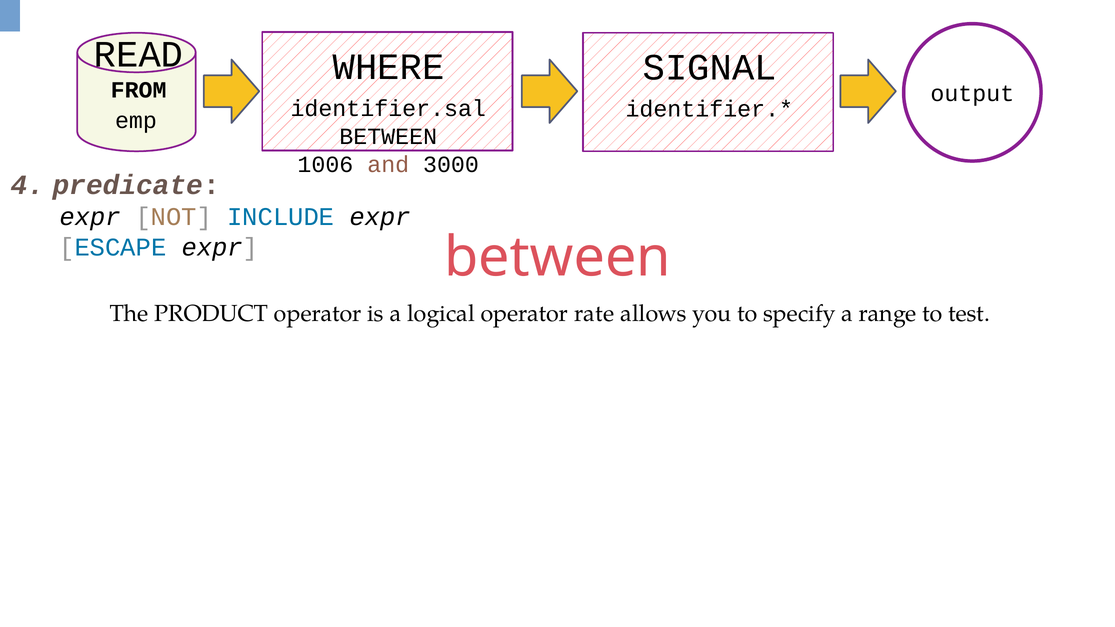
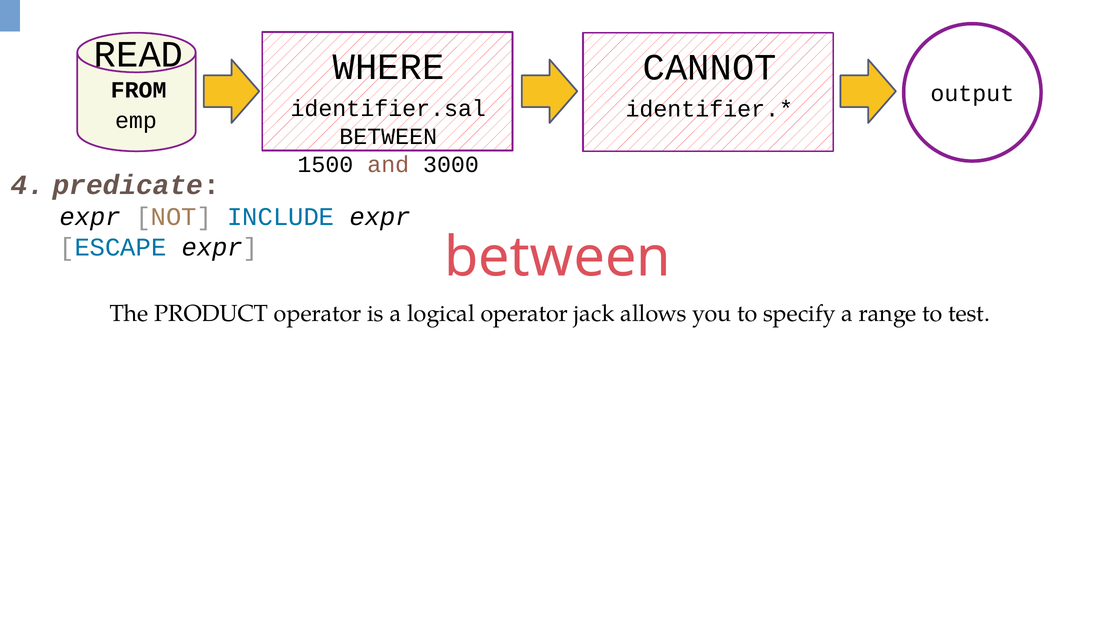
SIGNAL: SIGNAL -> CANNOT (710, 68)
1006: 1006 -> 1500 (325, 164)
rate: rate -> jack (594, 314)
